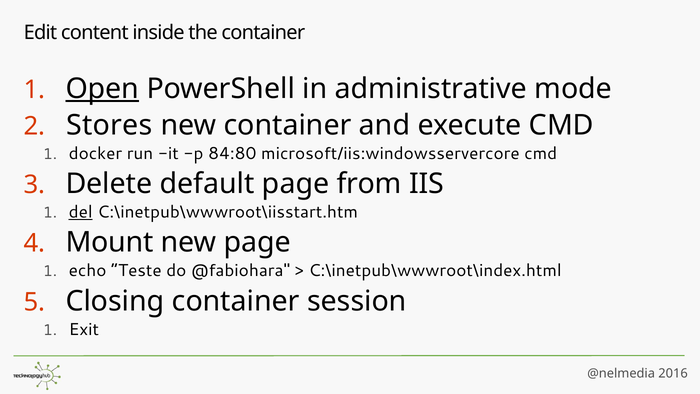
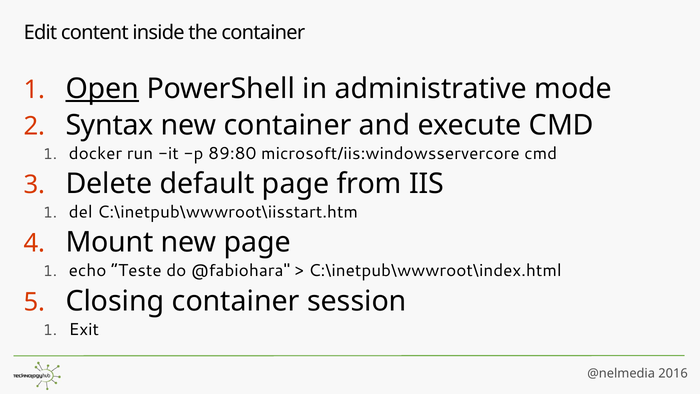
Stores: Stores -> Syntax (110, 125)
84:80: 84:80 -> 89:80 (232, 153)
del underline: present -> none (81, 212)
